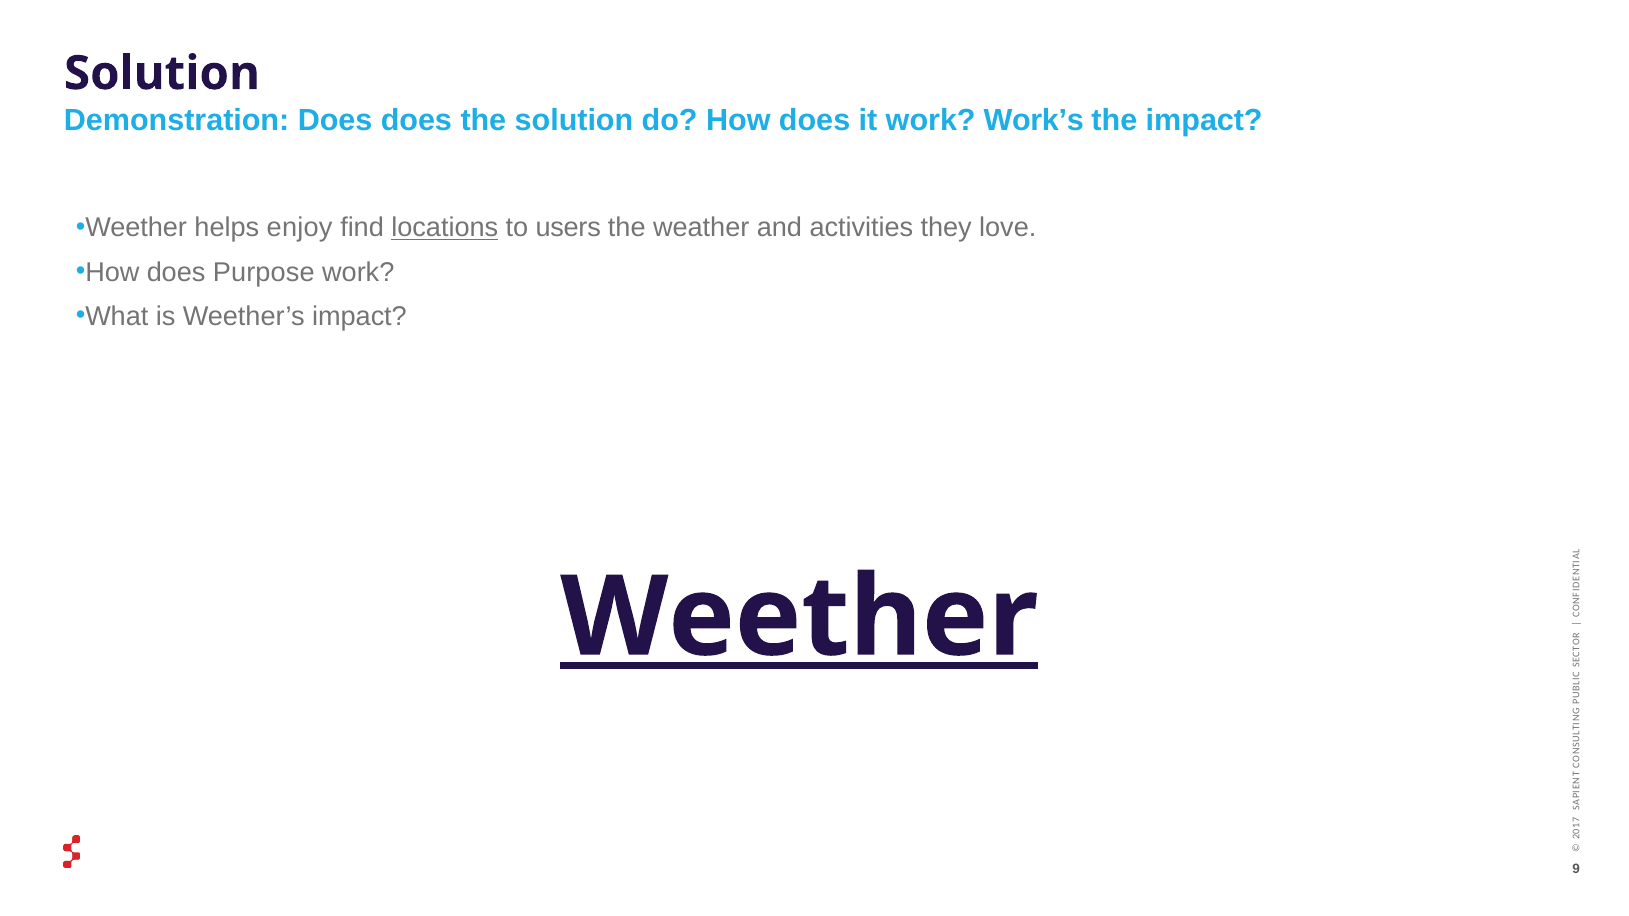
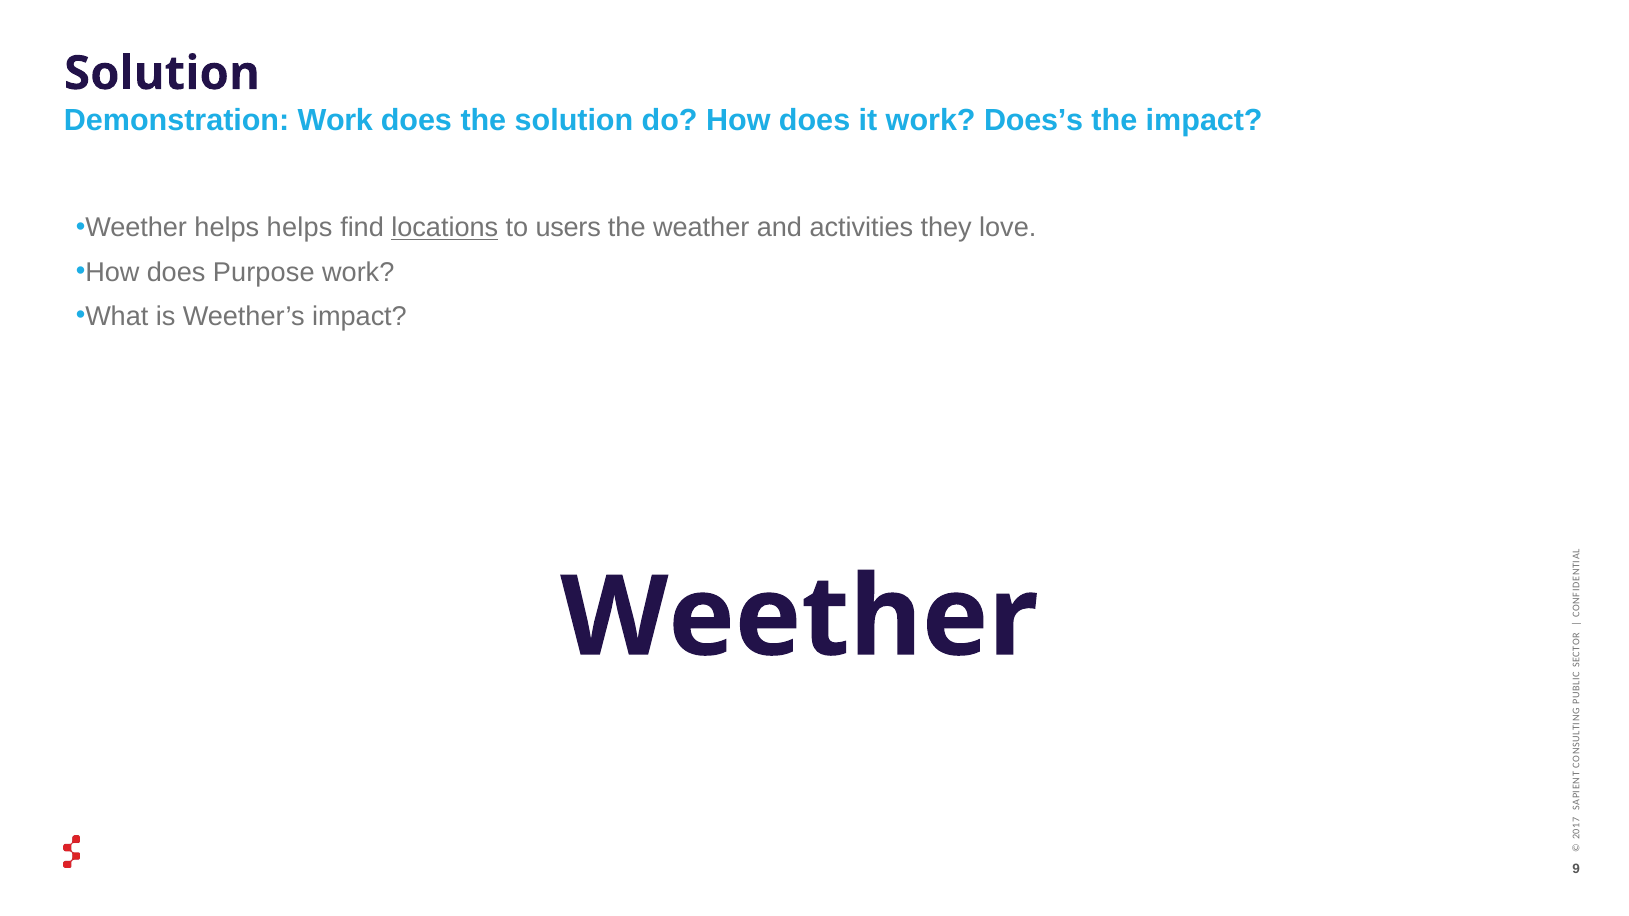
Demonstration Does: Does -> Work (335, 121)
Work’s: Work’s -> Does’s (1034, 121)
helps enjoy: enjoy -> helps (300, 228)
Weether underline: present -> none (799, 618)
